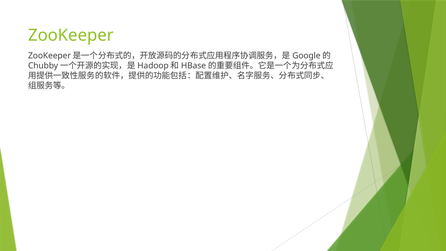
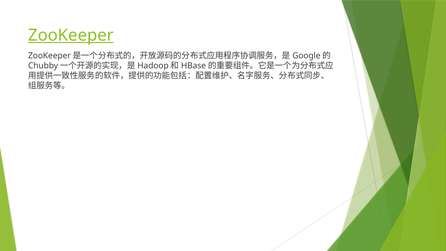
ZooKeeper underline: none -> present (71, 35)
